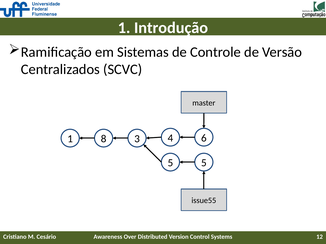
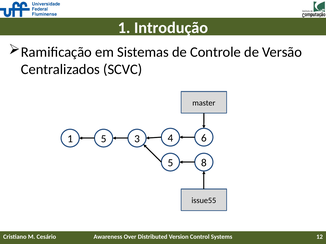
1 8: 8 -> 5 (104, 139)
5 5: 5 -> 8 (204, 163)
